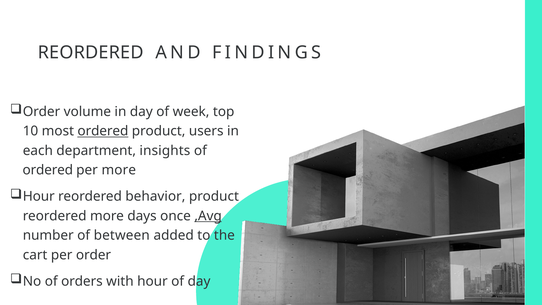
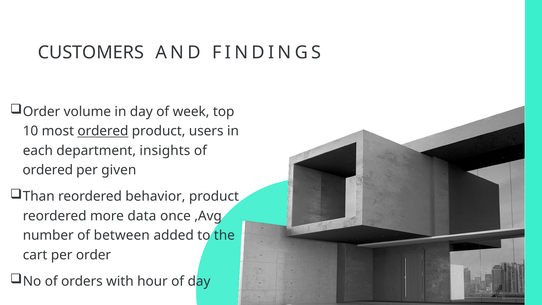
REORDERED: REORDERED -> CUSTOMERS (91, 52)
per more: more -> given (119, 170)
Hour: Hour -> Than (39, 196)
days: days -> data (142, 216)
,Avg underline: present -> none (208, 216)
